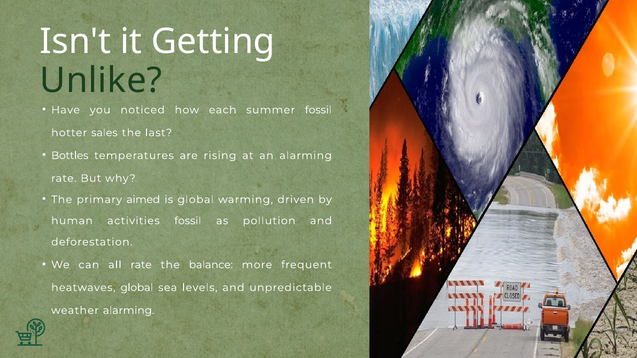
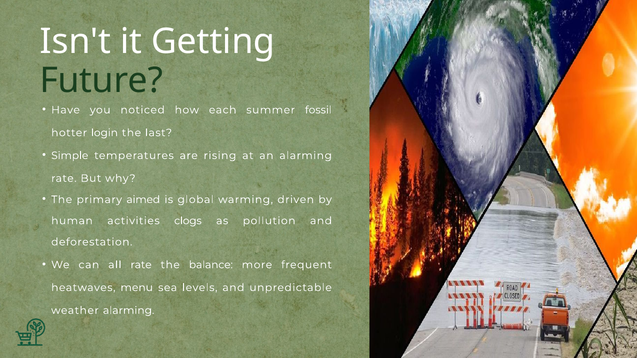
Unlike: Unlike -> Future (101, 81)
sales: sales -> login (104, 133)
Bottles: Bottles -> Simple (70, 156)
activities fossil: fossil -> clogs (188, 221)
heatwaves global: global -> menu (137, 288)
